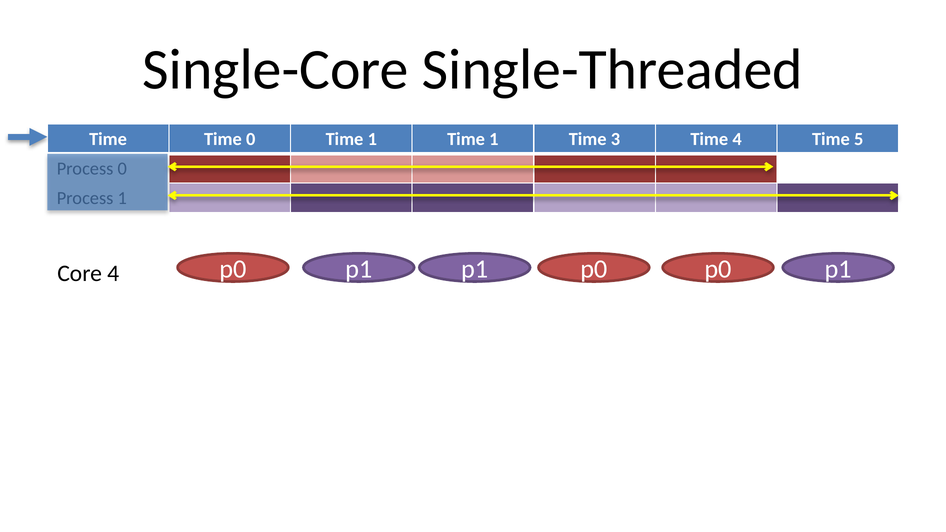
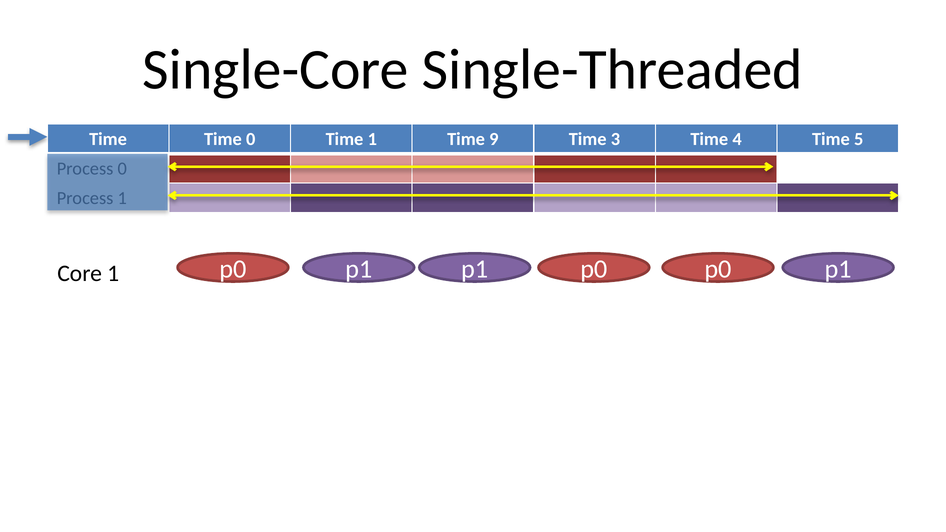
1 Time 1: 1 -> 9 (494, 139)
Core 4: 4 -> 1 (113, 273)
